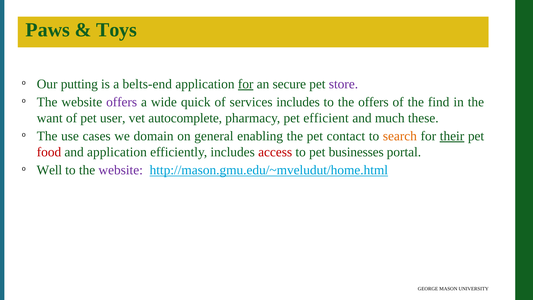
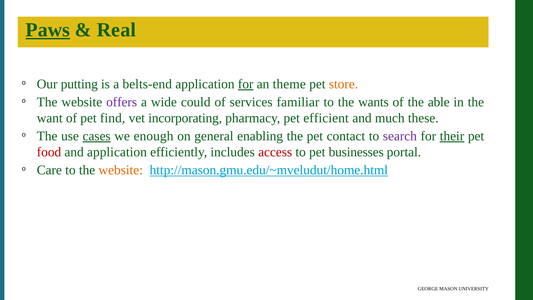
Paws underline: none -> present (48, 30)
Toys: Toys -> Real (116, 30)
secure: secure -> theme (289, 84)
store colour: purple -> orange (343, 84)
quick: quick -> could (196, 102)
services includes: includes -> familiar (298, 102)
the offers: offers -> wants (373, 102)
find: find -> able (439, 102)
user: user -> find (113, 118)
autocomplete: autocomplete -> incorporating (185, 118)
cases underline: none -> present (97, 136)
domain: domain -> enough (154, 136)
search colour: orange -> purple (400, 136)
Well: Well -> Care (49, 170)
website colour: purple -> orange (121, 170)
